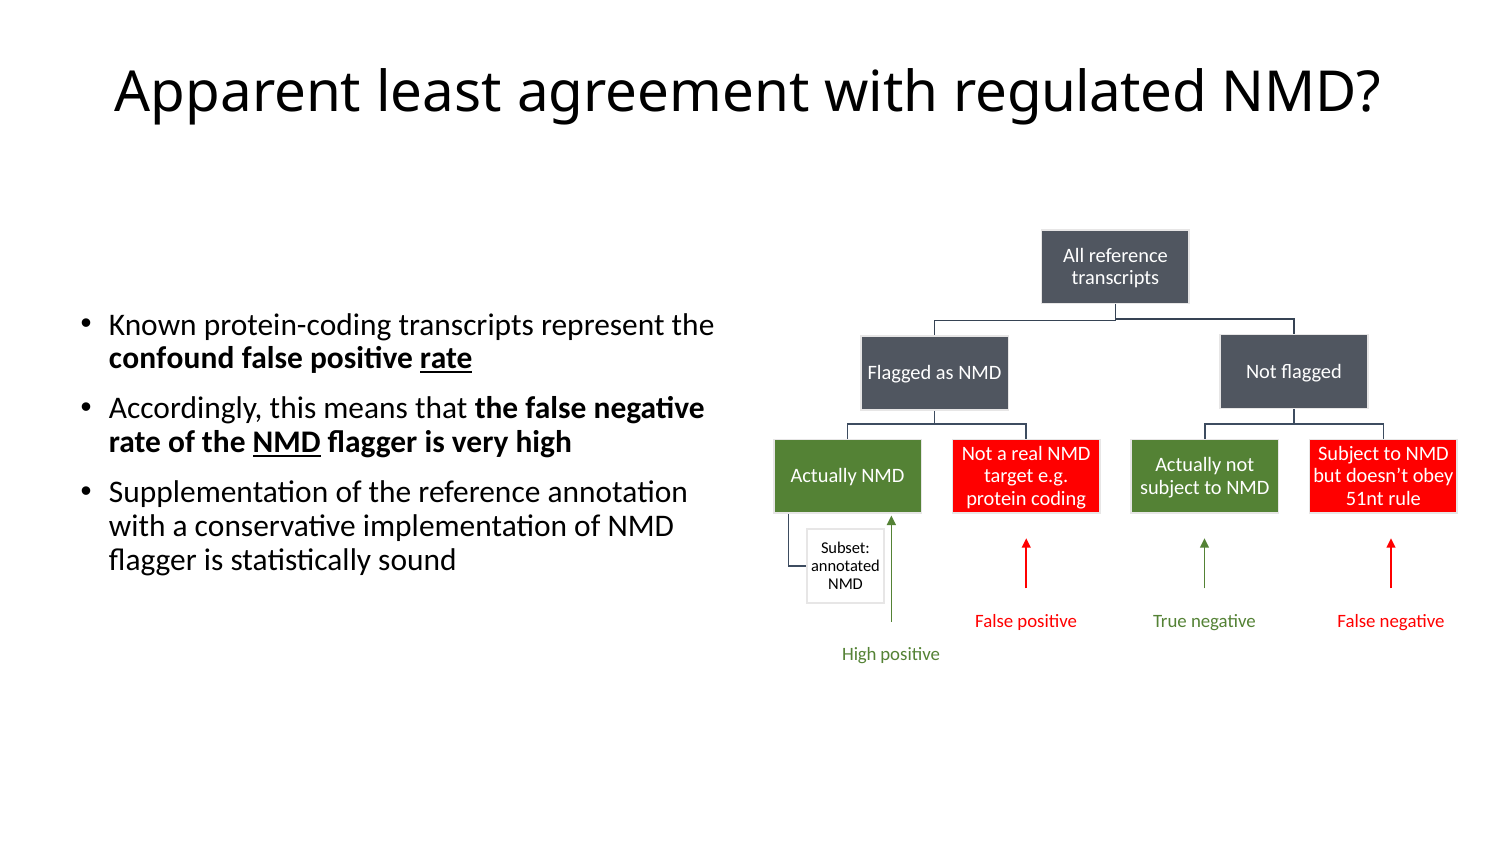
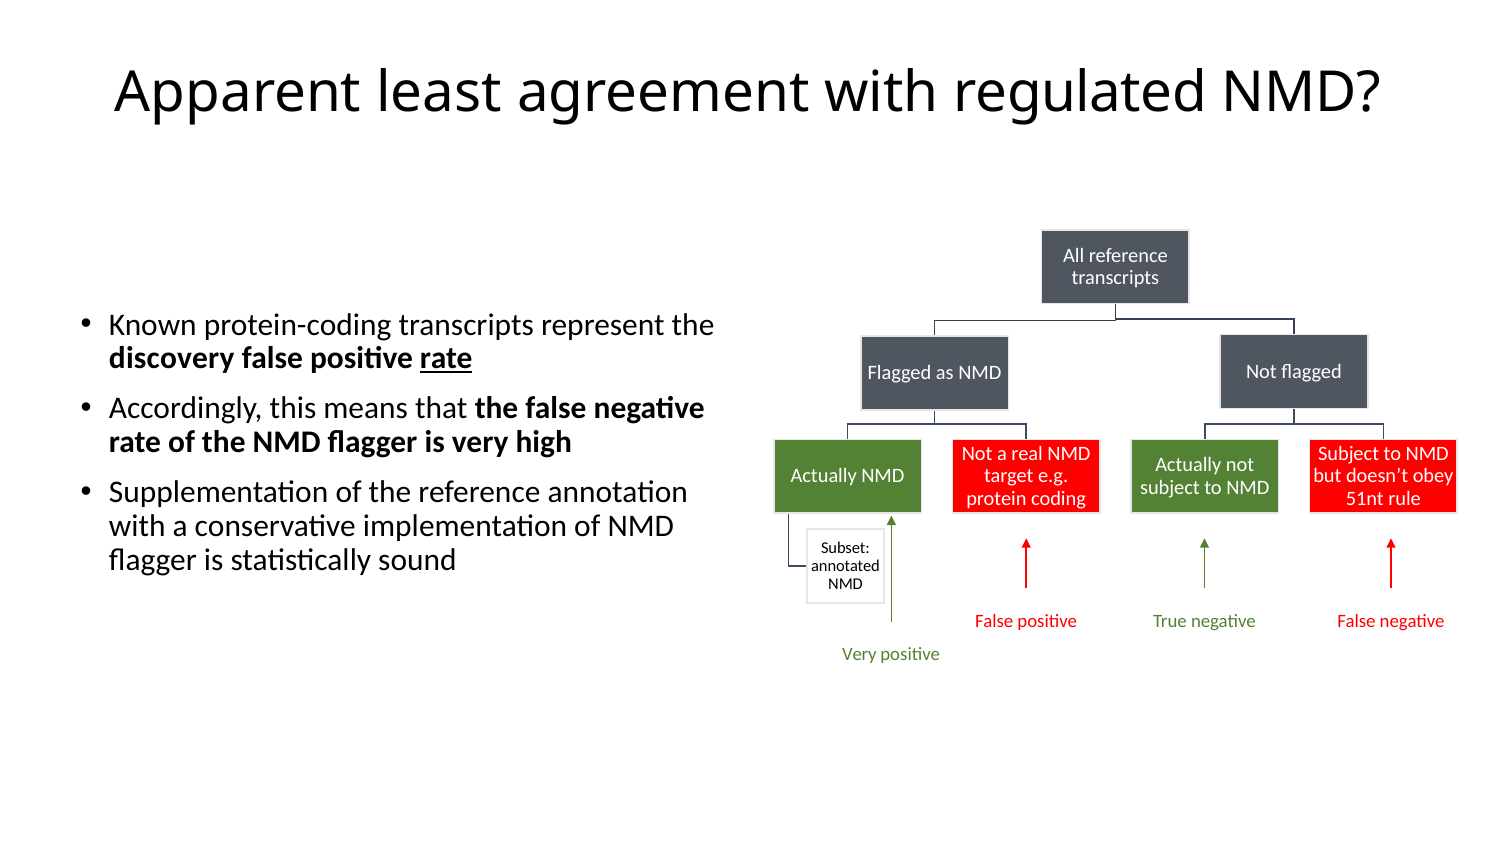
confound: confound -> discovery (172, 358)
NMD underline: present -> none (287, 442)
High: High -> Very (859, 654)
